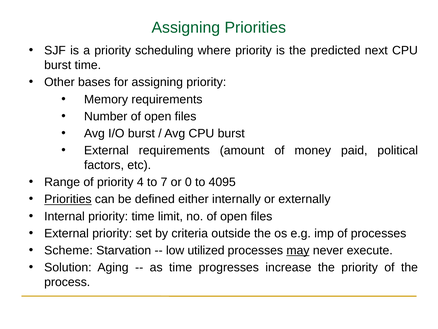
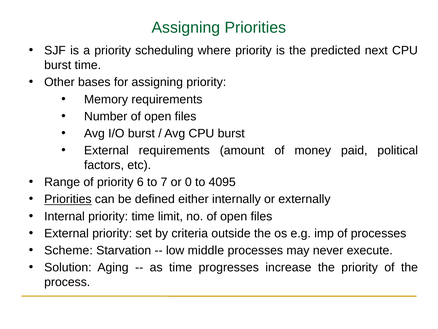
4: 4 -> 6 (140, 182)
utilized: utilized -> middle (206, 250)
may underline: present -> none (298, 250)
